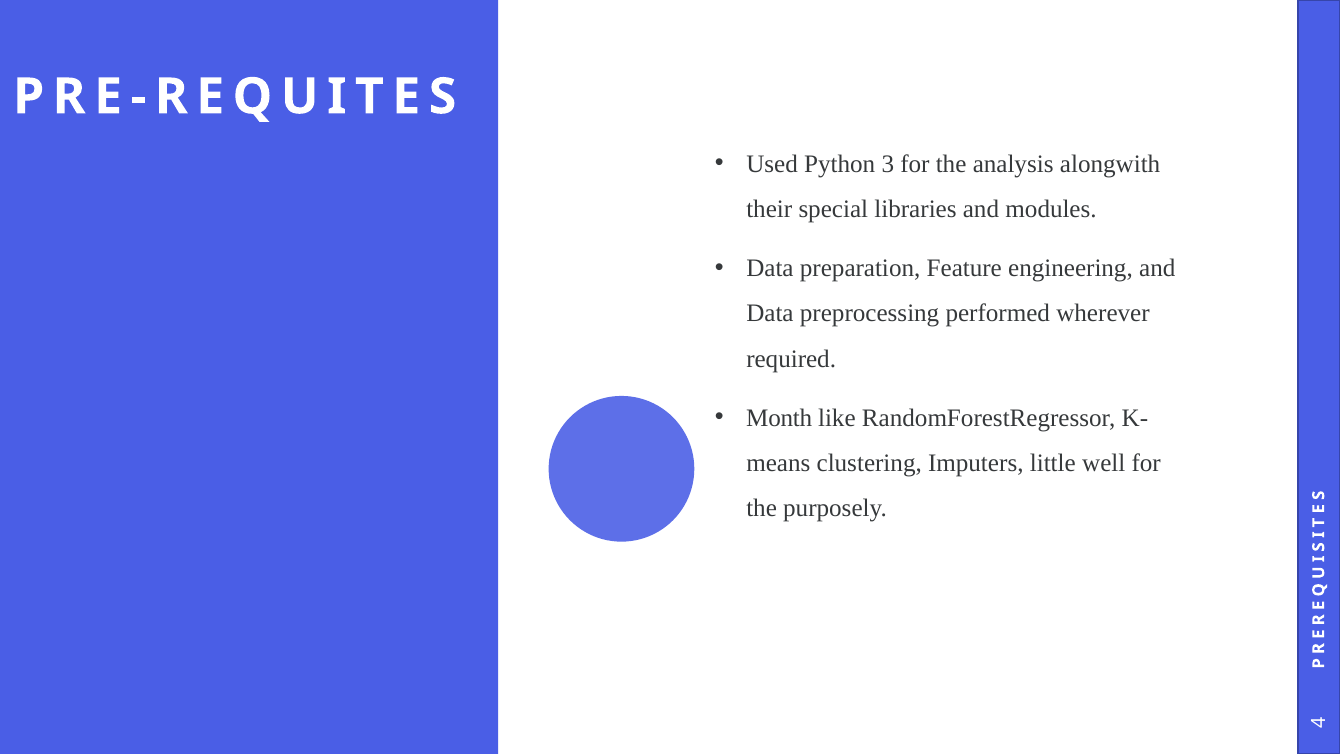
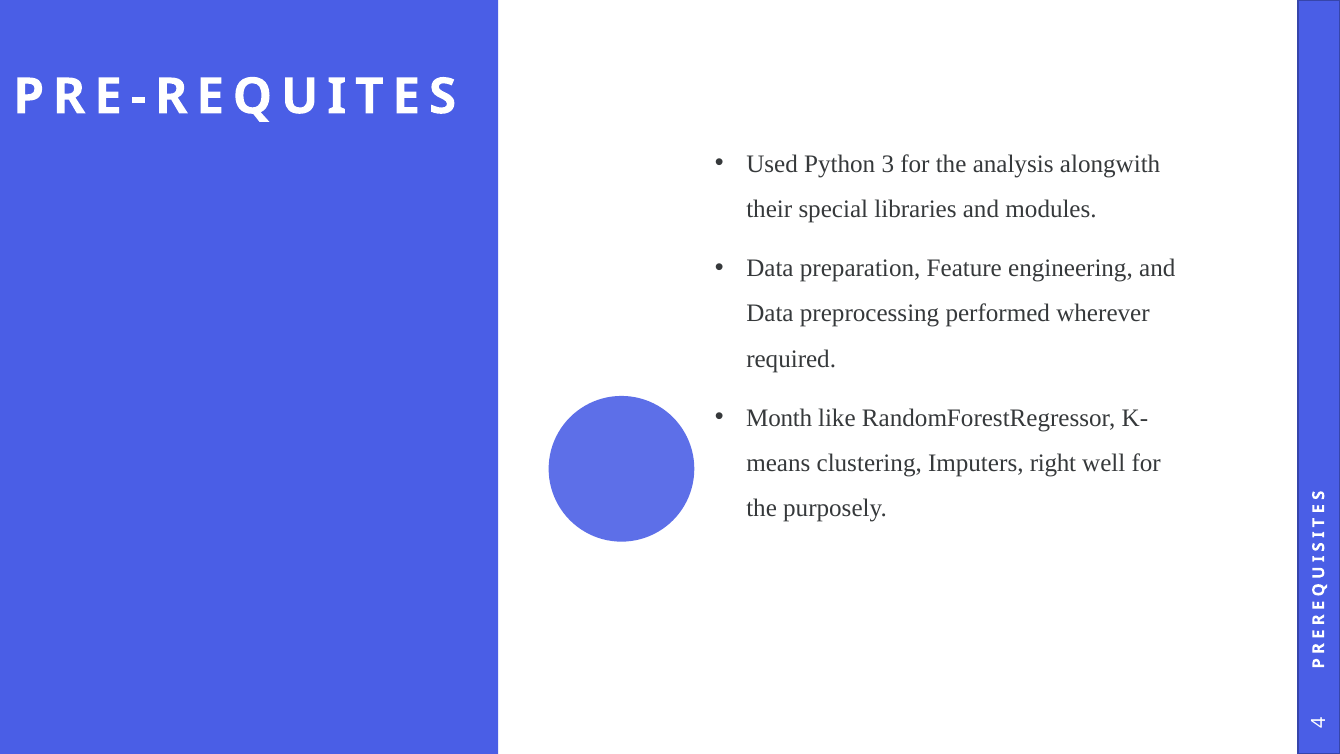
little: little -> right (1053, 463)
